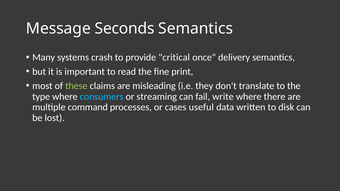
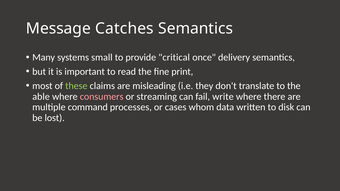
Seconds: Seconds -> Catches (124, 29)
crash: crash -> small (102, 57)
type: type -> able (41, 97)
consumers colour: light blue -> pink (102, 97)
useful: useful -> whom (201, 107)
